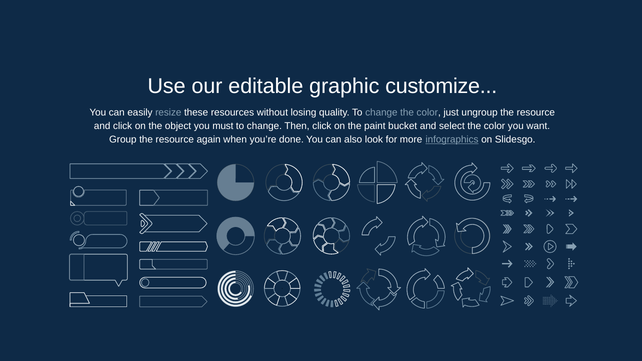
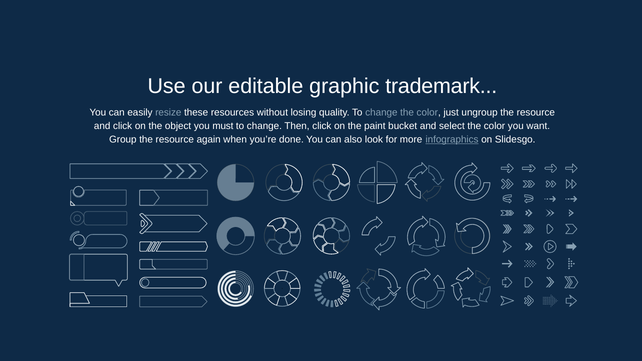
customize: customize -> trademark (441, 86)
